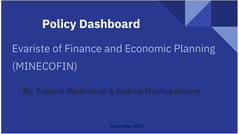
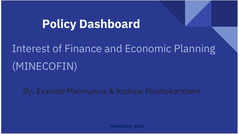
Evariste: Evariste -> Interest (31, 49)
